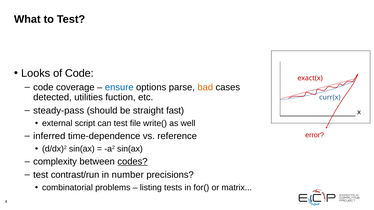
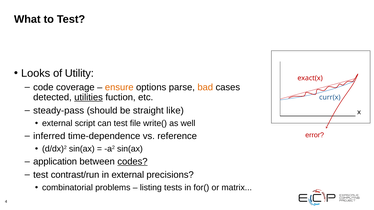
of Code: Code -> Utility (79, 73)
ensure colour: blue -> orange (119, 87)
utilities underline: none -> present (89, 98)
fast: fast -> like (175, 111)
complexity: complexity -> application (55, 162)
in number: number -> external (128, 175)
